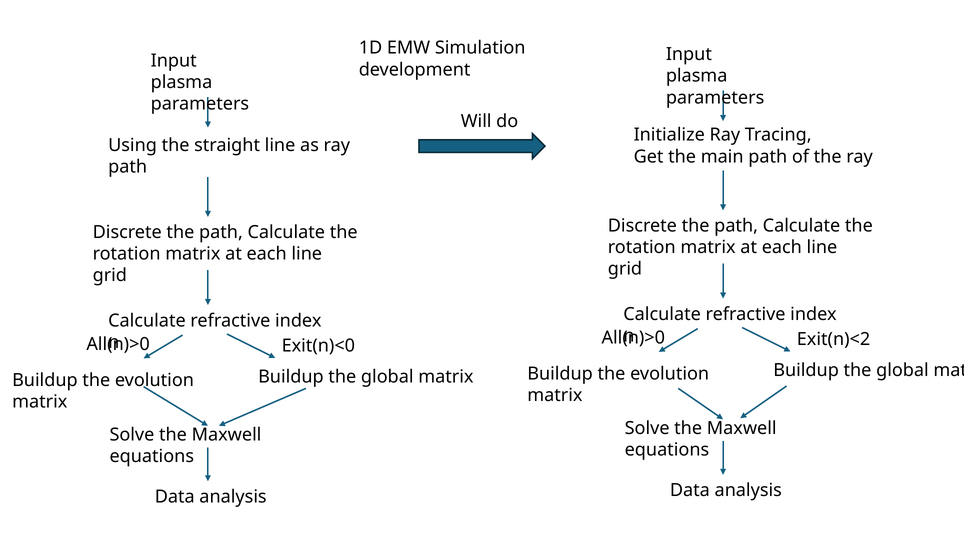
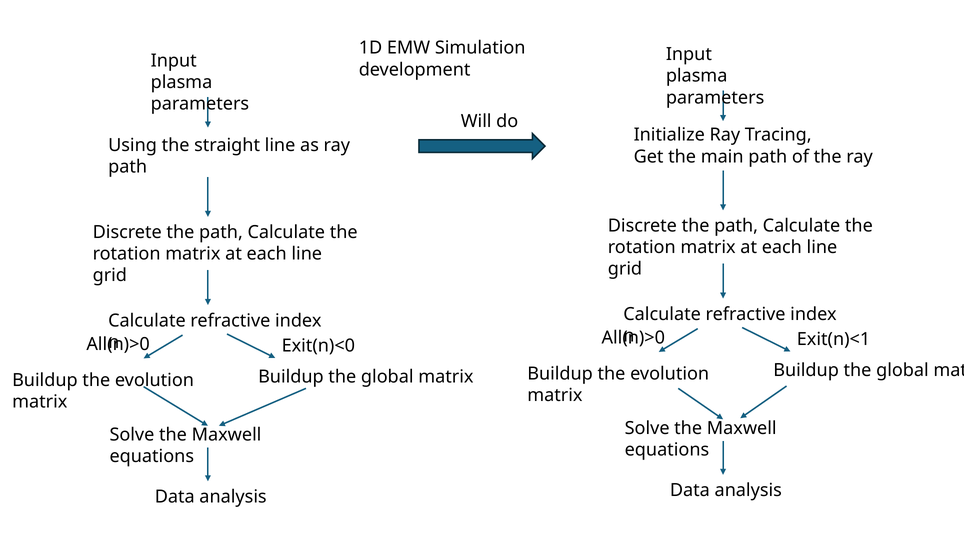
Exit(n)<2: Exit(n)<2 -> Exit(n)<1 (834, 339)
